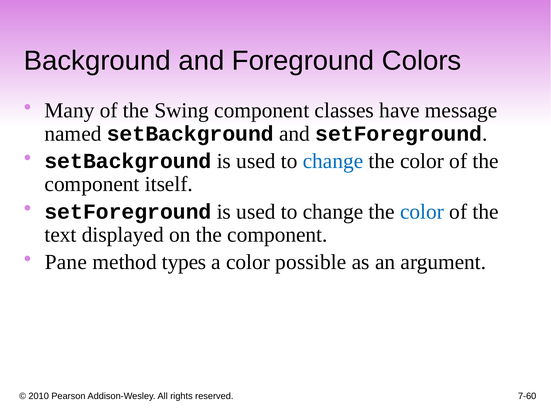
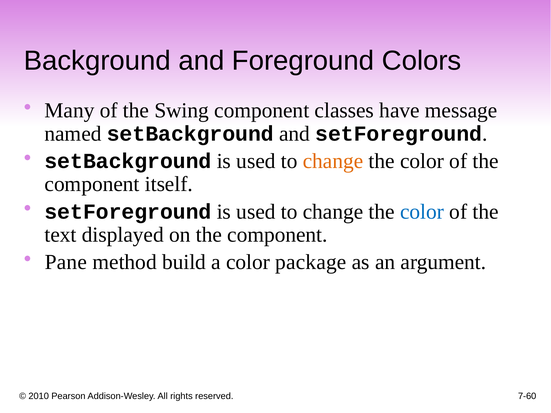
change colour: blue -> orange (333, 161)
types: types -> build (184, 262)
possible: possible -> package (311, 262)
